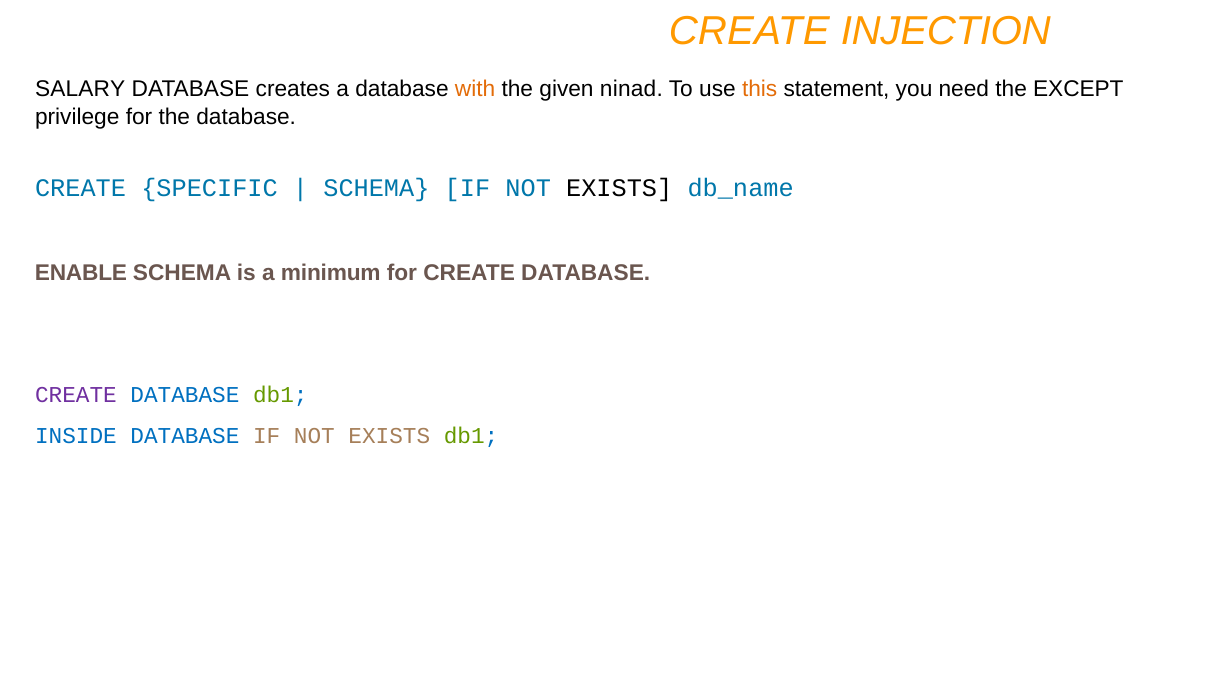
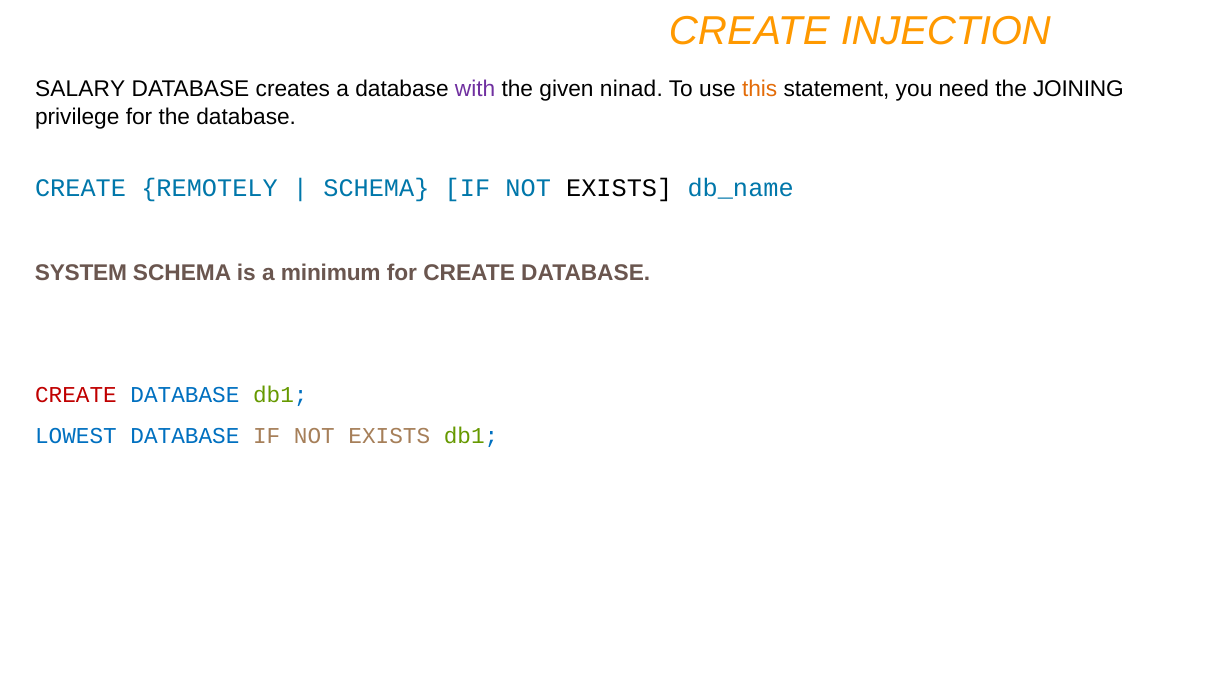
with colour: orange -> purple (475, 89)
EXCEPT: EXCEPT -> JOINING (1078, 89)
SPECIFIC: SPECIFIC -> REMOTELY (210, 188)
ENABLE: ENABLE -> SYSTEM (81, 273)
CREATE colour: purple -> red (76, 395)
INSIDE: INSIDE -> LOWEST (76, 436)
